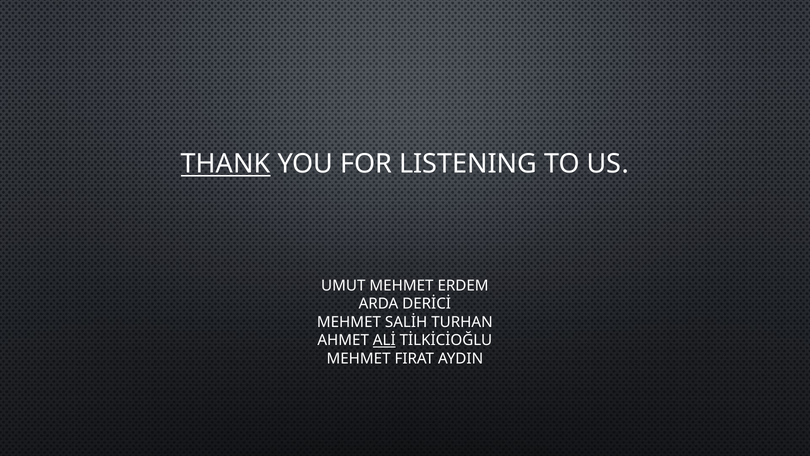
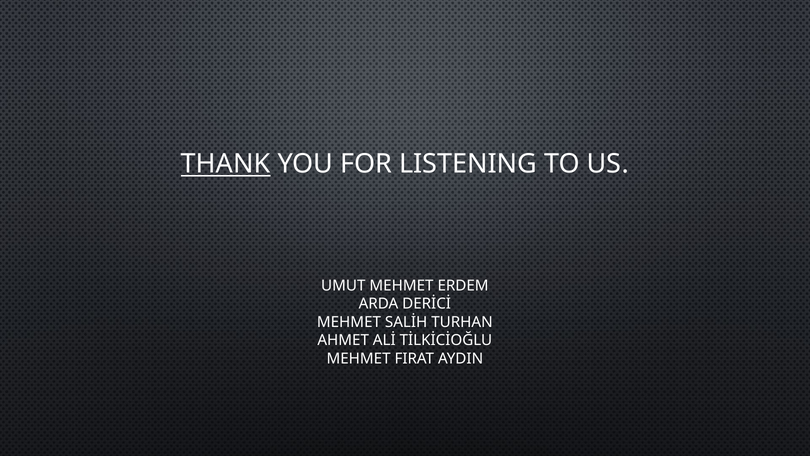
ALİ underline: present -> none (384, 340)
